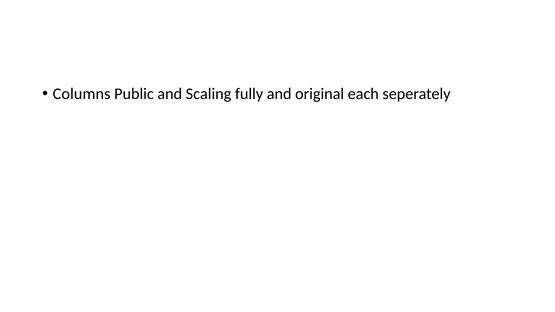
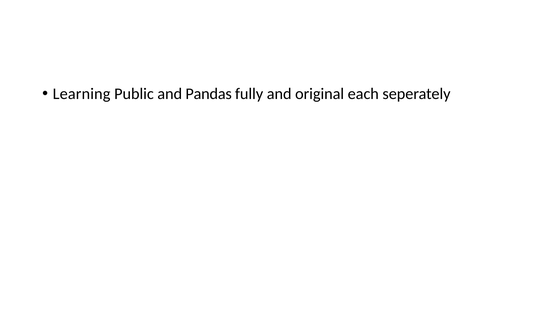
Columns: Columns -> Learning (82, 94)
Scaling: Scaling -> Pandas (209, 94)
